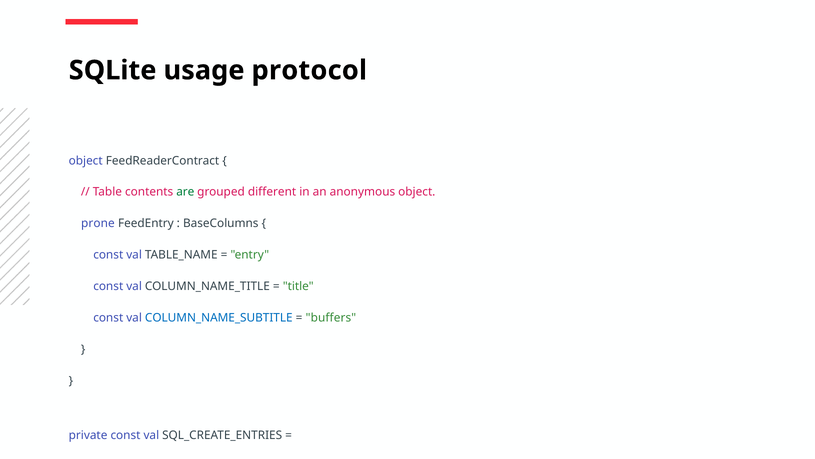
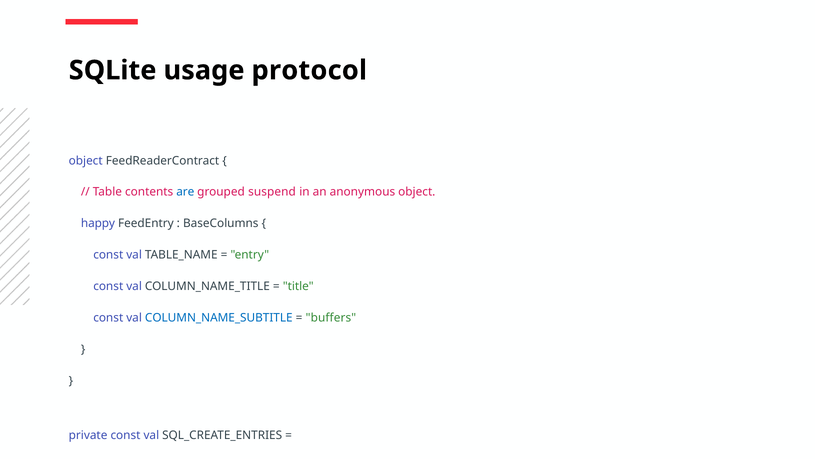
are colour: green -> blue (185, 192)
different: different -> suspend (272, 192)
prone: prone -> happy (98, 223)
